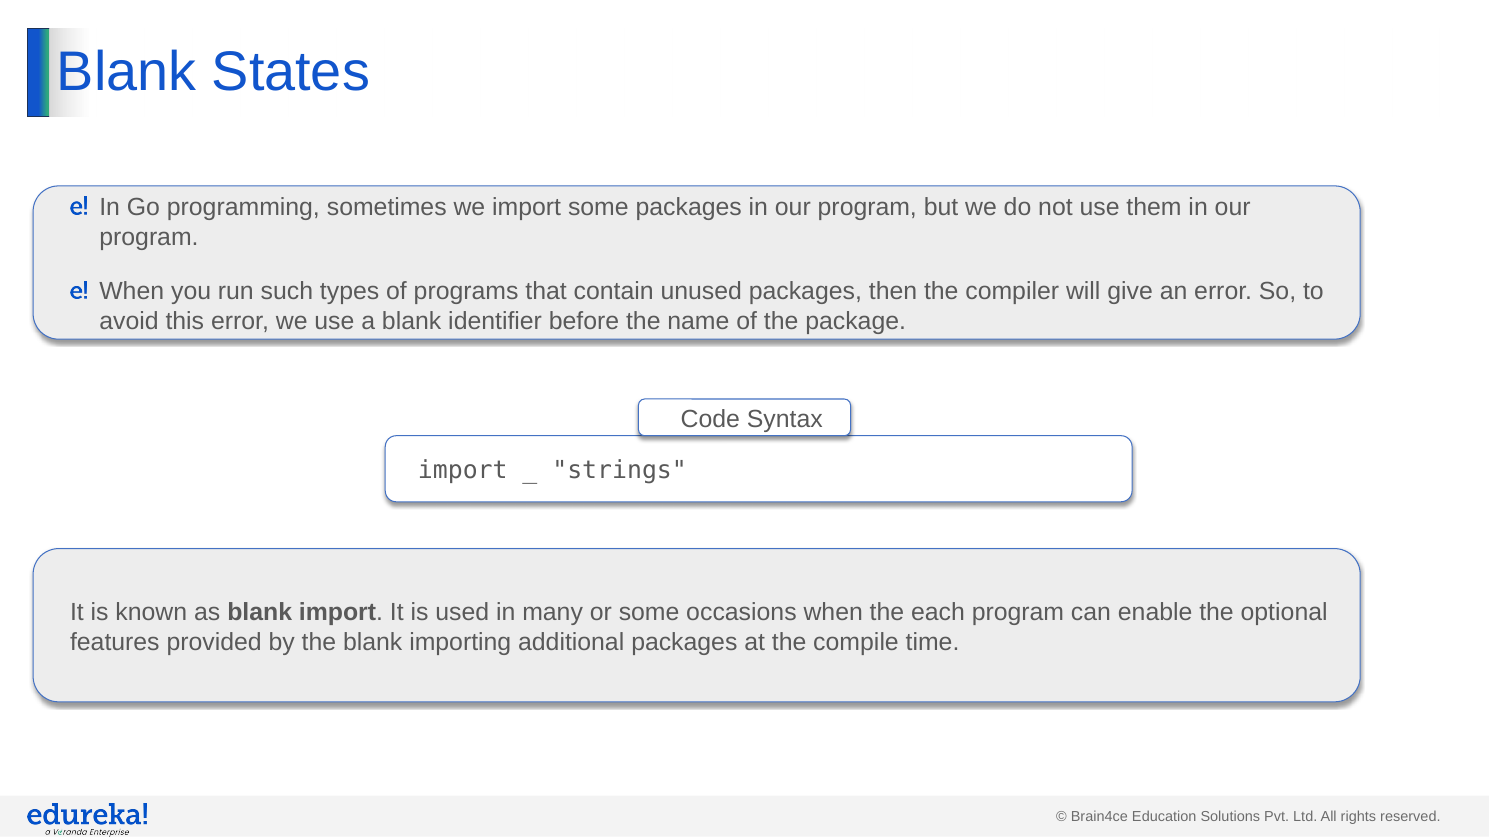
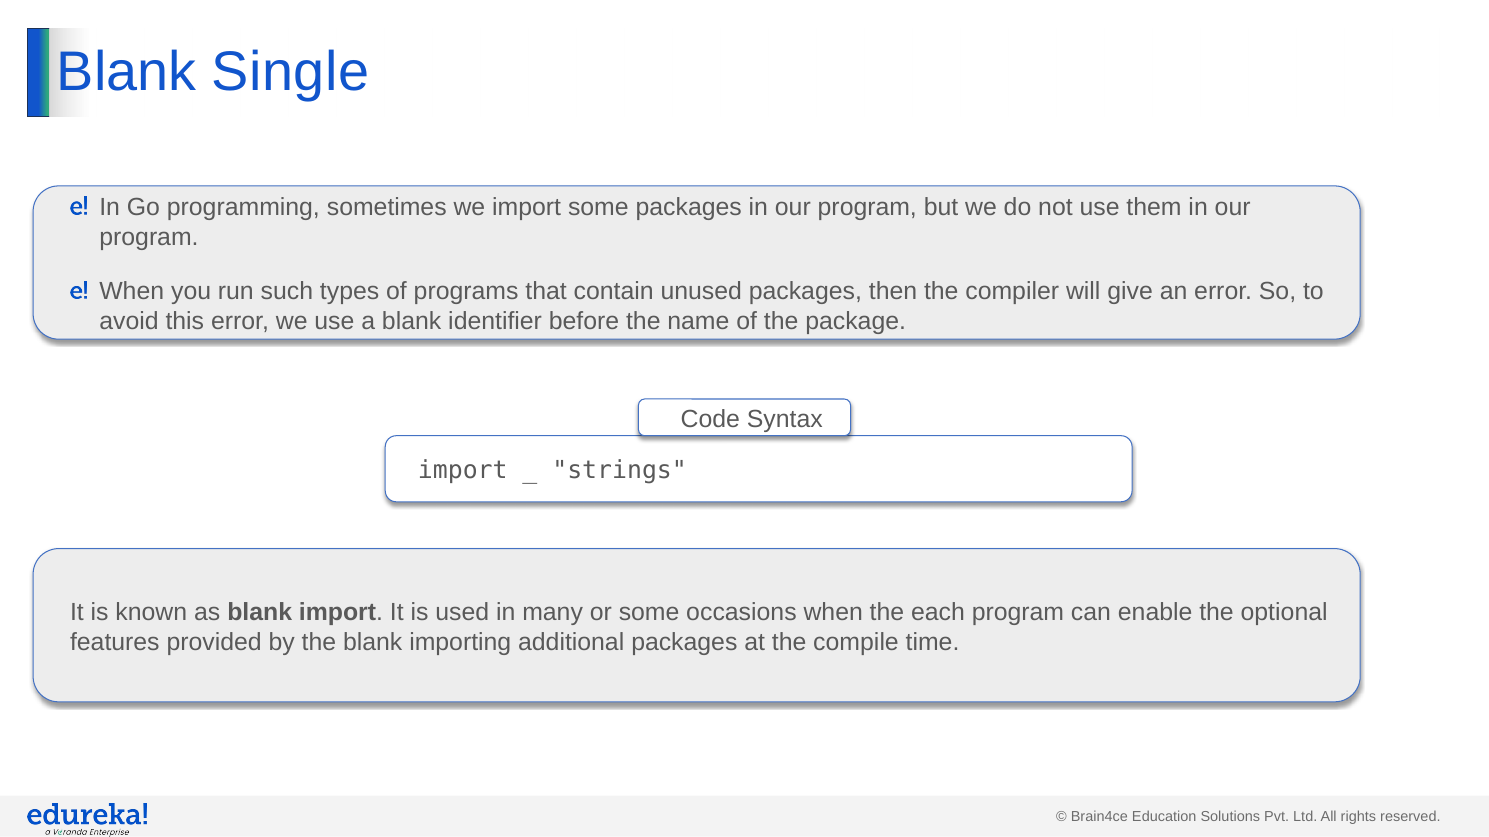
States: States -> Single (291, 72)
